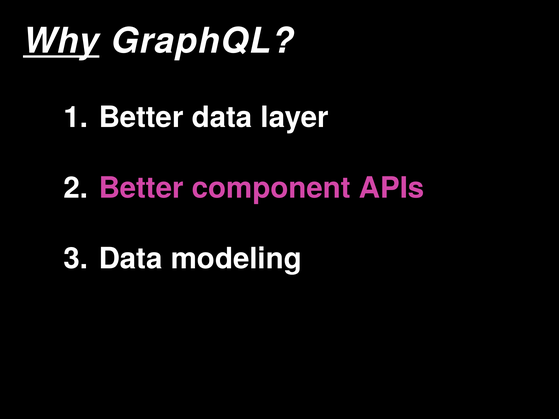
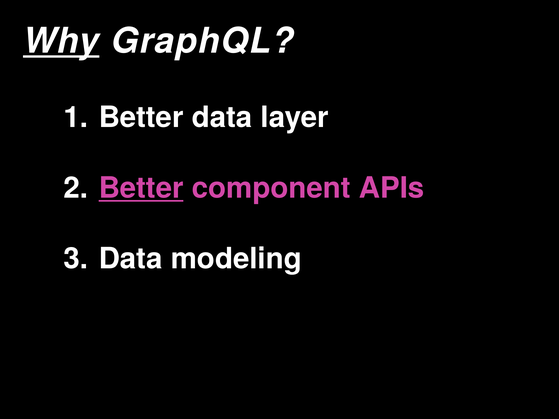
Better underline: none -> present (141, 188)
